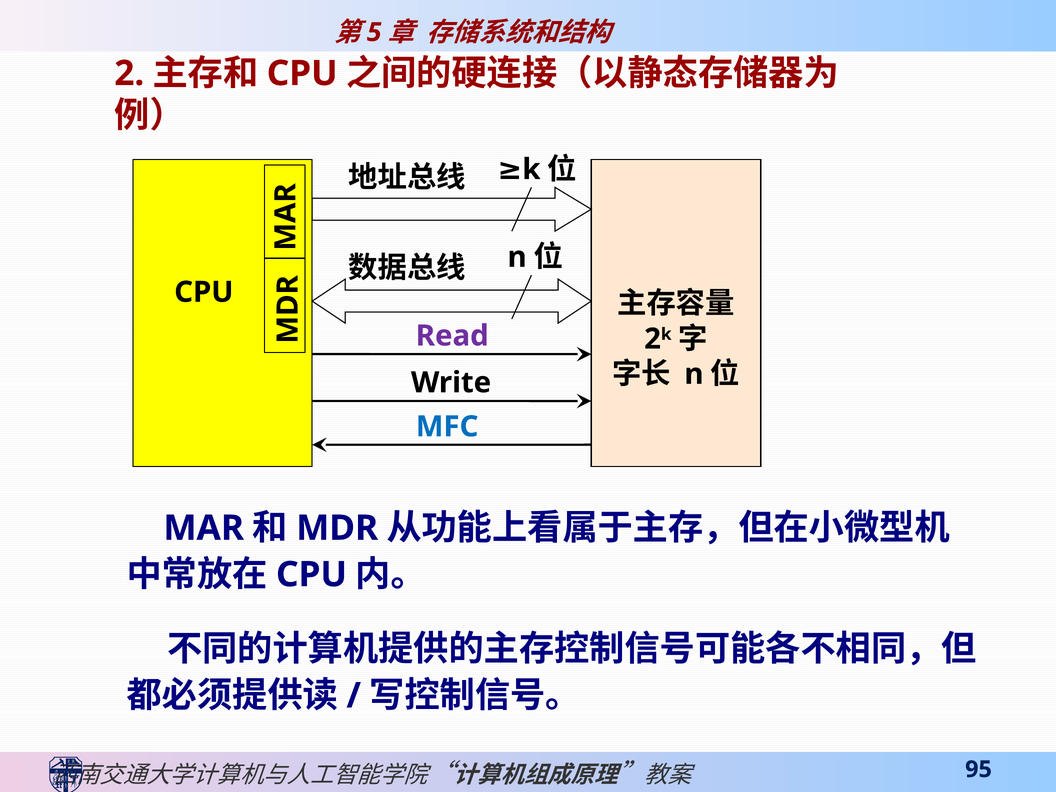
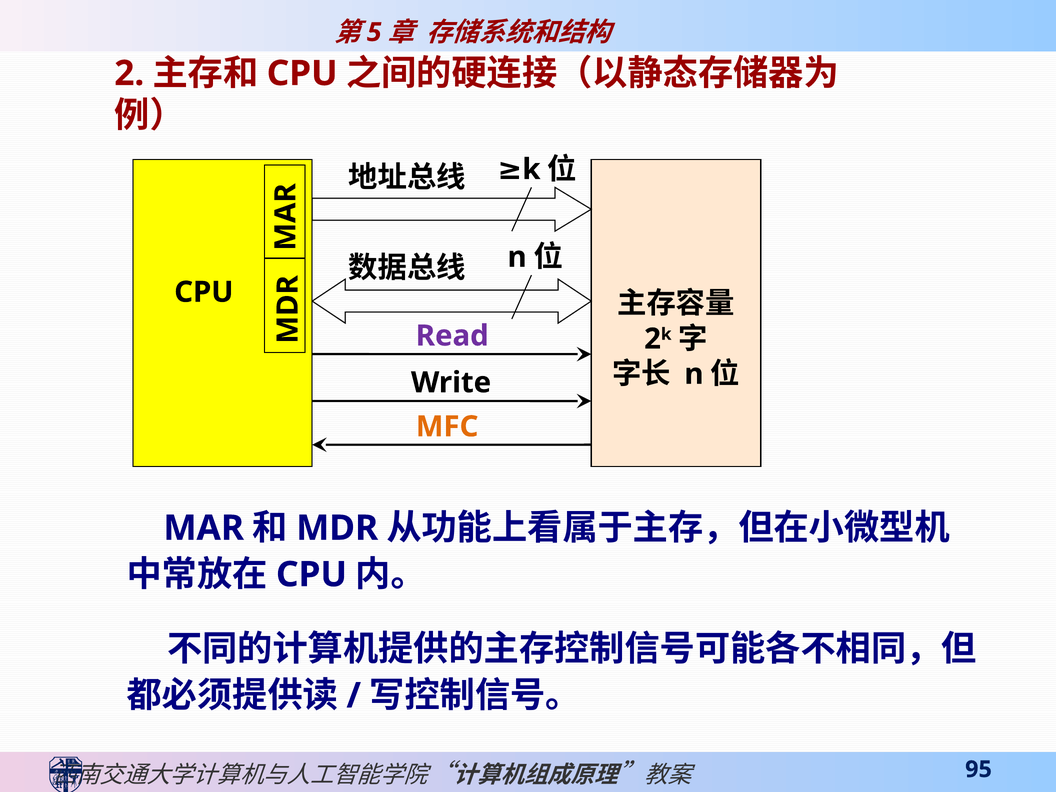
MFC colour: blue -> orange (447, 427)
